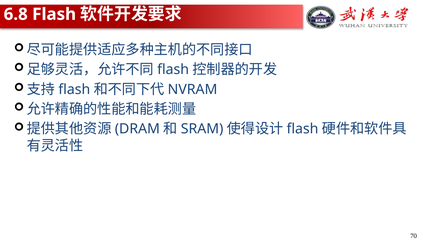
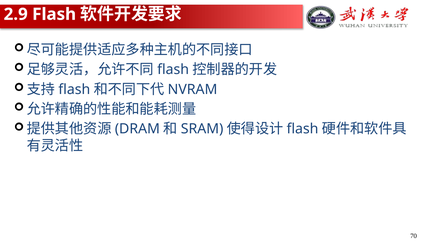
6.8: 6.8 -> 2.9 (16, 14)
